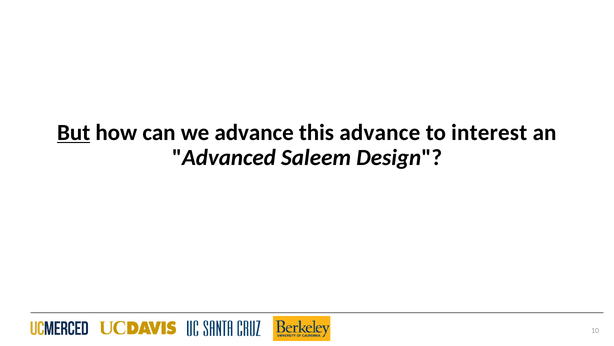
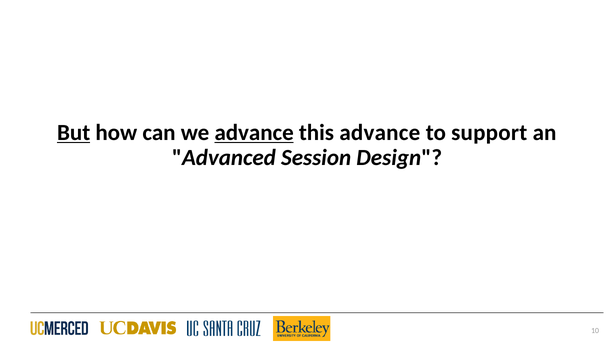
advance underline: none -> present (254, 132)
interest: interest -> support (489, 132)
Saleem: Saleem -> Session (316, 157)
